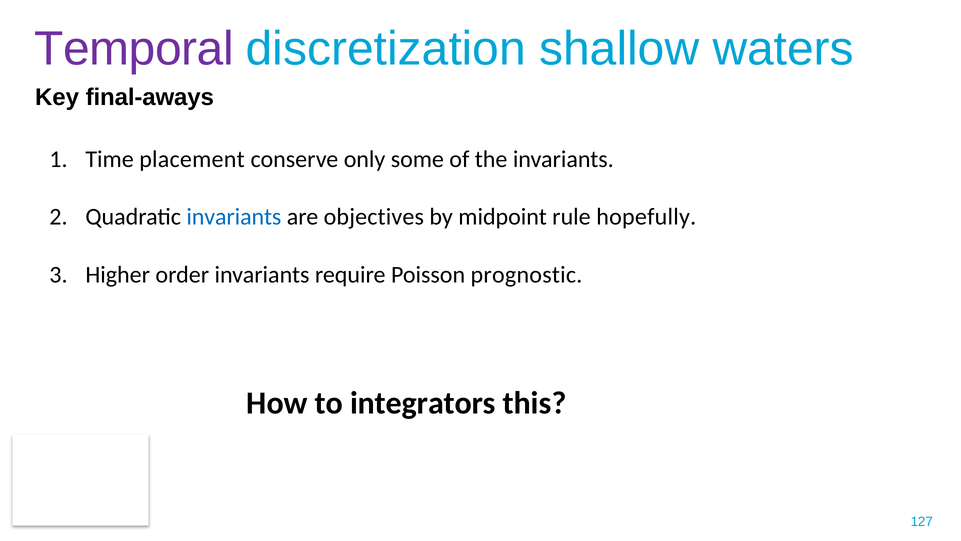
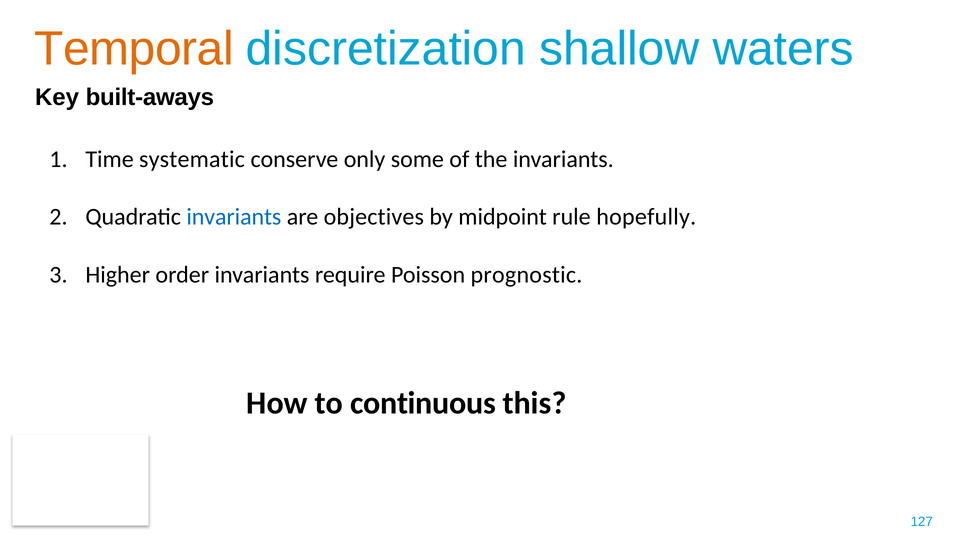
Temporal colour: purple -> orange (134, 49)
final-aways: final-aways -> built-aways (150, 97)
placement: placement -> systematic (192, 159)
integrators: integrators -> continuous (423, 403)
